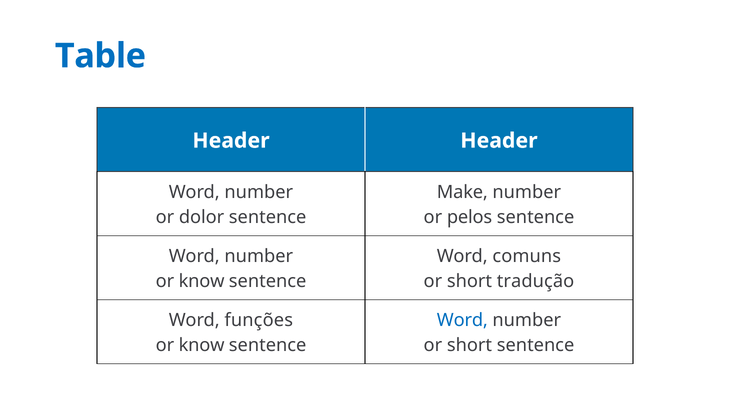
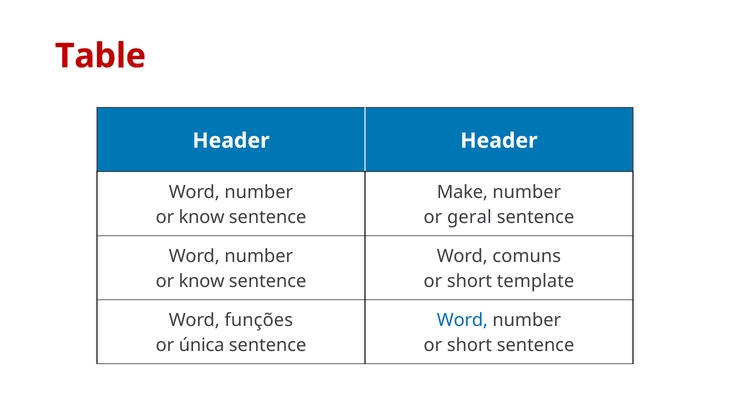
Table colour: blue -> red (100, 56)
dolor: dolor -> know (202, 217)
pelos: pelos -> geral (469, 217)
tradução: tradução -> template (536, 281)
know: know -> única (202, 345)
